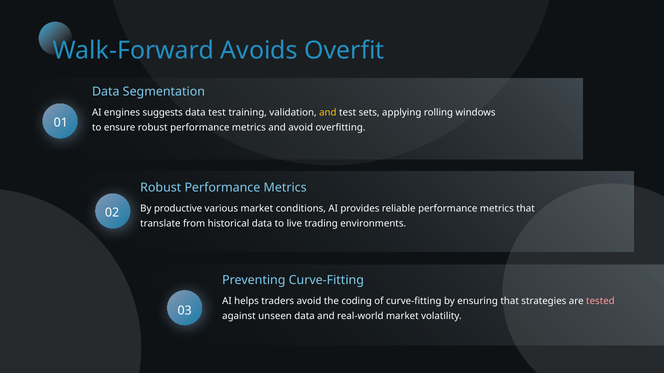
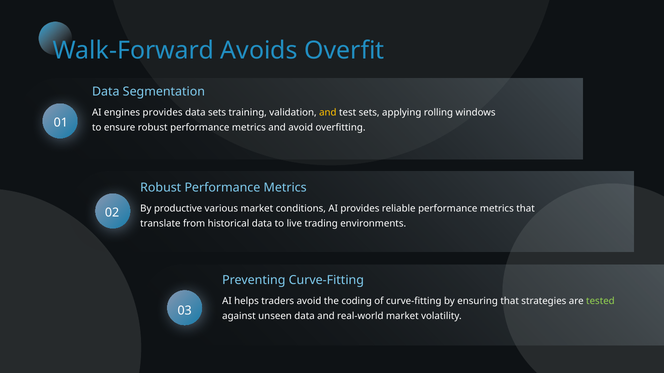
engines suggests: suggests -> provides (163, 113)
data test: test -> sets (217, 113)
tested colour: pink -> light green (600, 301)
